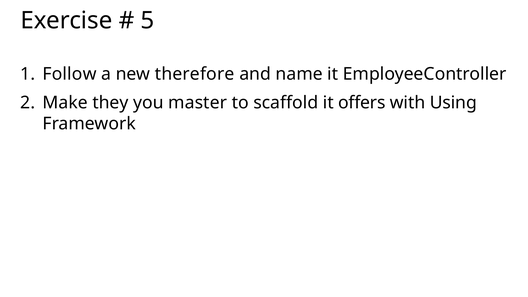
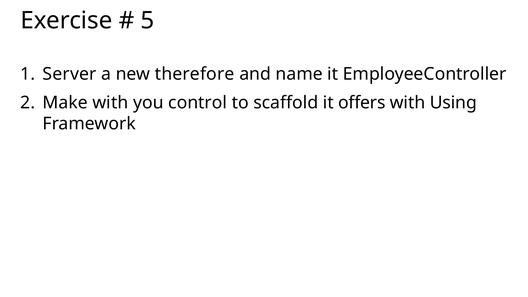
Follow: Follow -> Server (70, 74)
Make they: they -> with (110, 103)
master: master -> control (198, 103)
